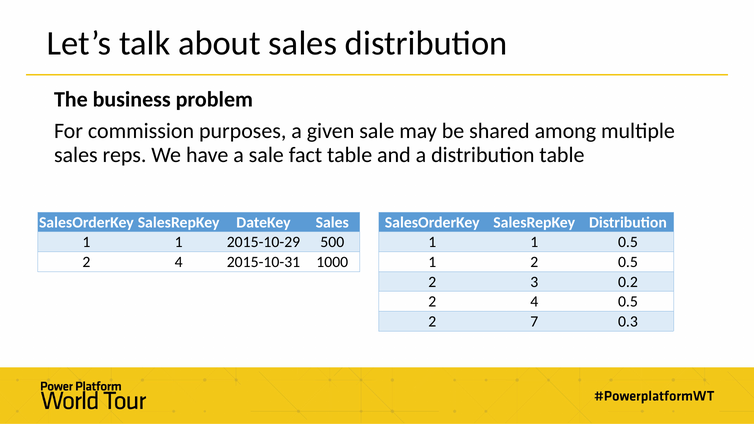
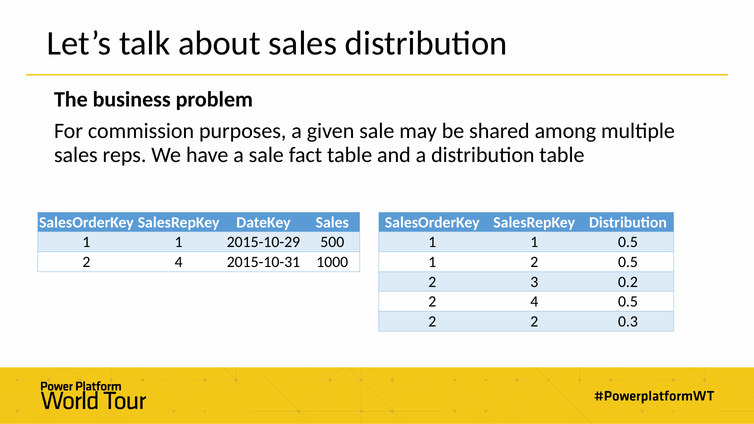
2 7: 7 -> 2 (534, 322)
